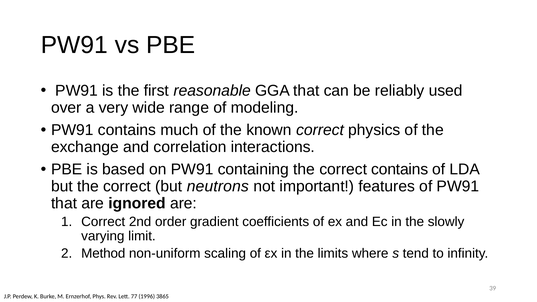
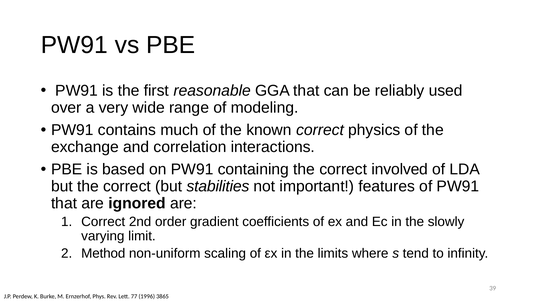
correct contains: contains -> involved (400, 170)
neutrons: neutrons -> stabilities (218, 186)
